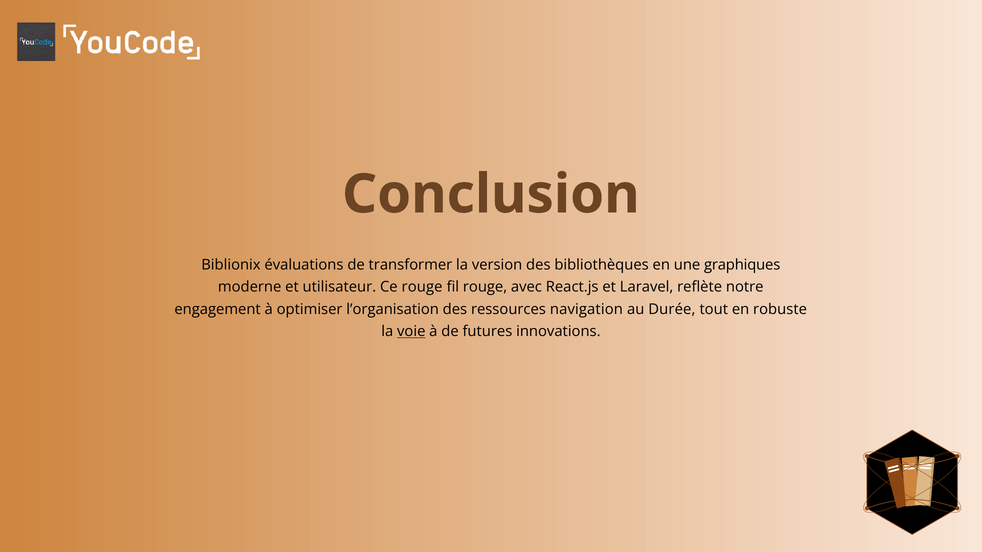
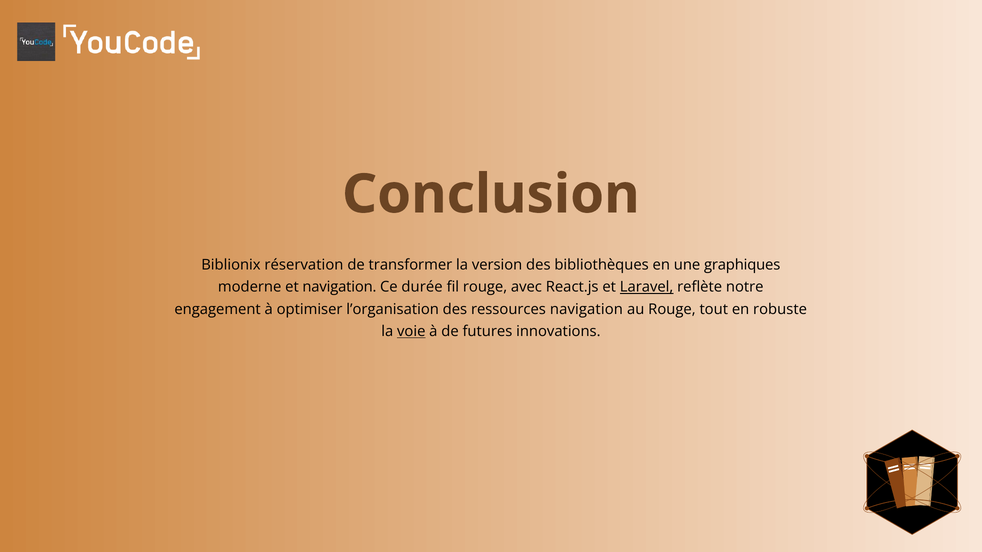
évaluations: évaluations -> réservation (304, 265)
et utilisateur: utilisateur -> navigation (339, 287)
Ce rouge: rouge -> durée (422, 287)
Laravel underline: none -> present (647, 287)
au Durée: Durée -> Rouge (672, 309)
